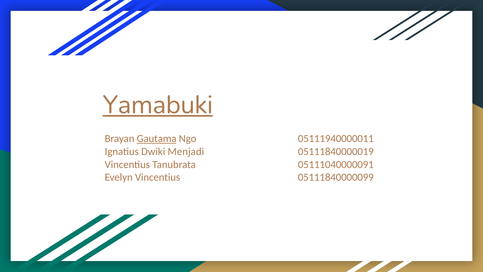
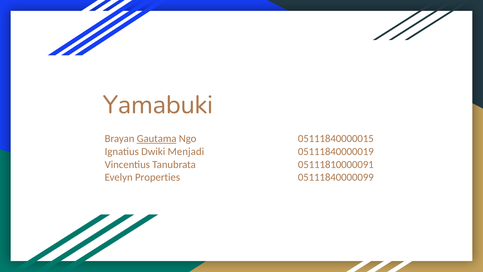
Yamabuki underline: present -> none (158, 105)
05111940000011: 05111940000011 -> 05111840000015 (336, 139)
05111040000091: 05111040000091 -> 05111810000091 (336, 164)
Evelyn Vincentius: Vincentius -> Properties (158, 177)
